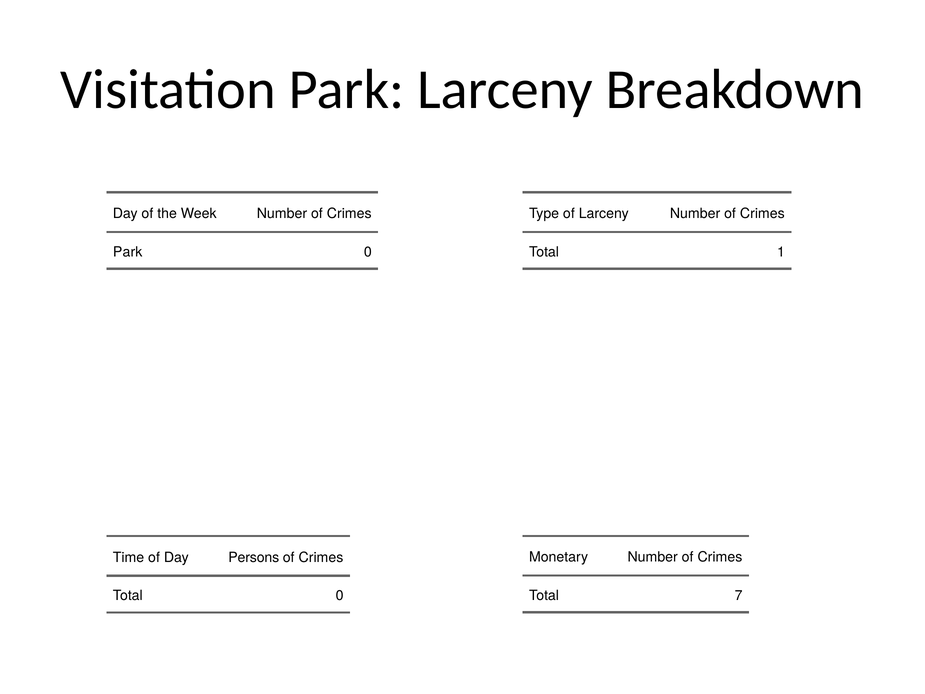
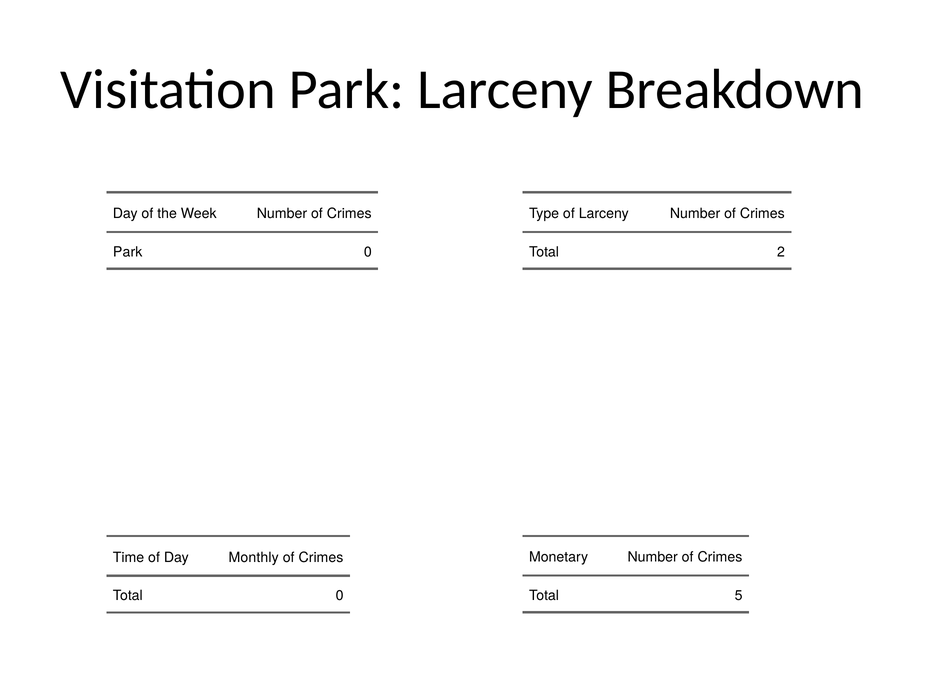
1: 1 -> 2 (781, 252)
Persons: Persons -> Monthly (254, 557)
7: 7 -> 5 (739, 595)
